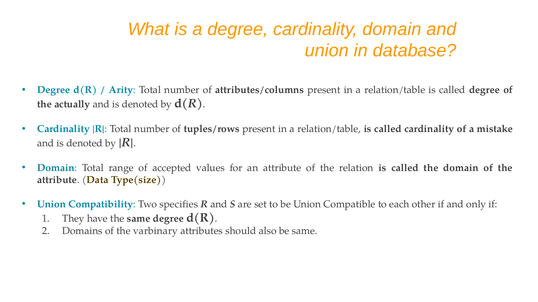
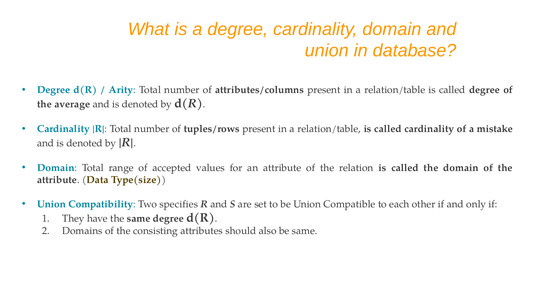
actually: actually -> average (72, 105)
varbinary: varbinary -> consisting (156, 231)
